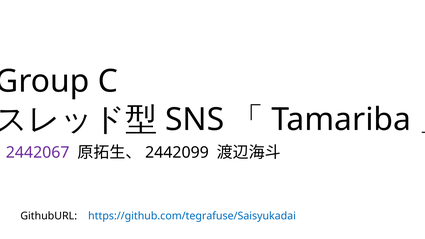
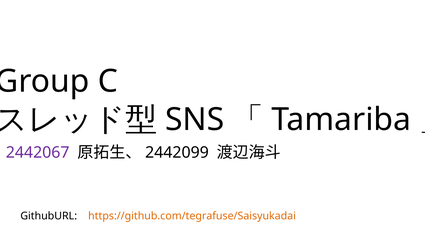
https://github.com/tegrafuse/Saisyukadai colour: blue -> orange (192, 216)
